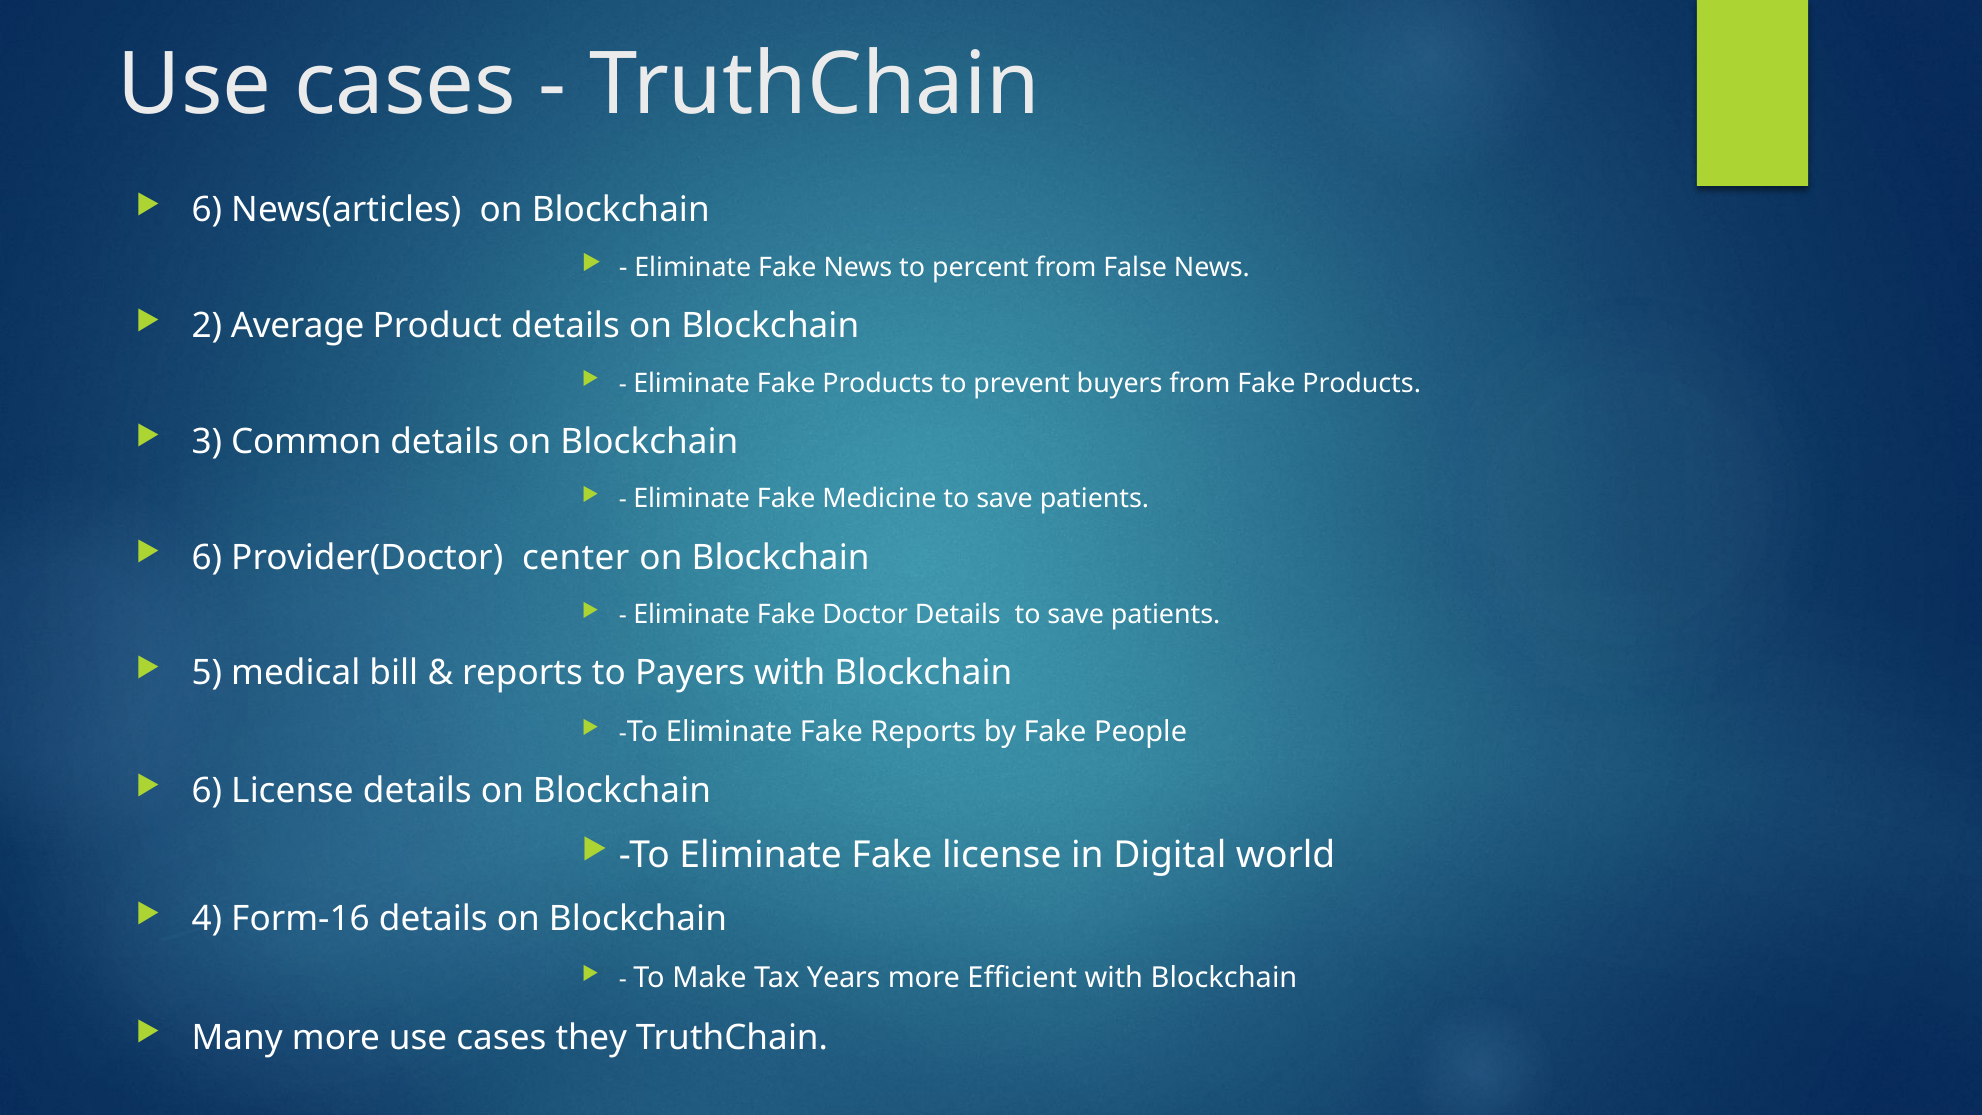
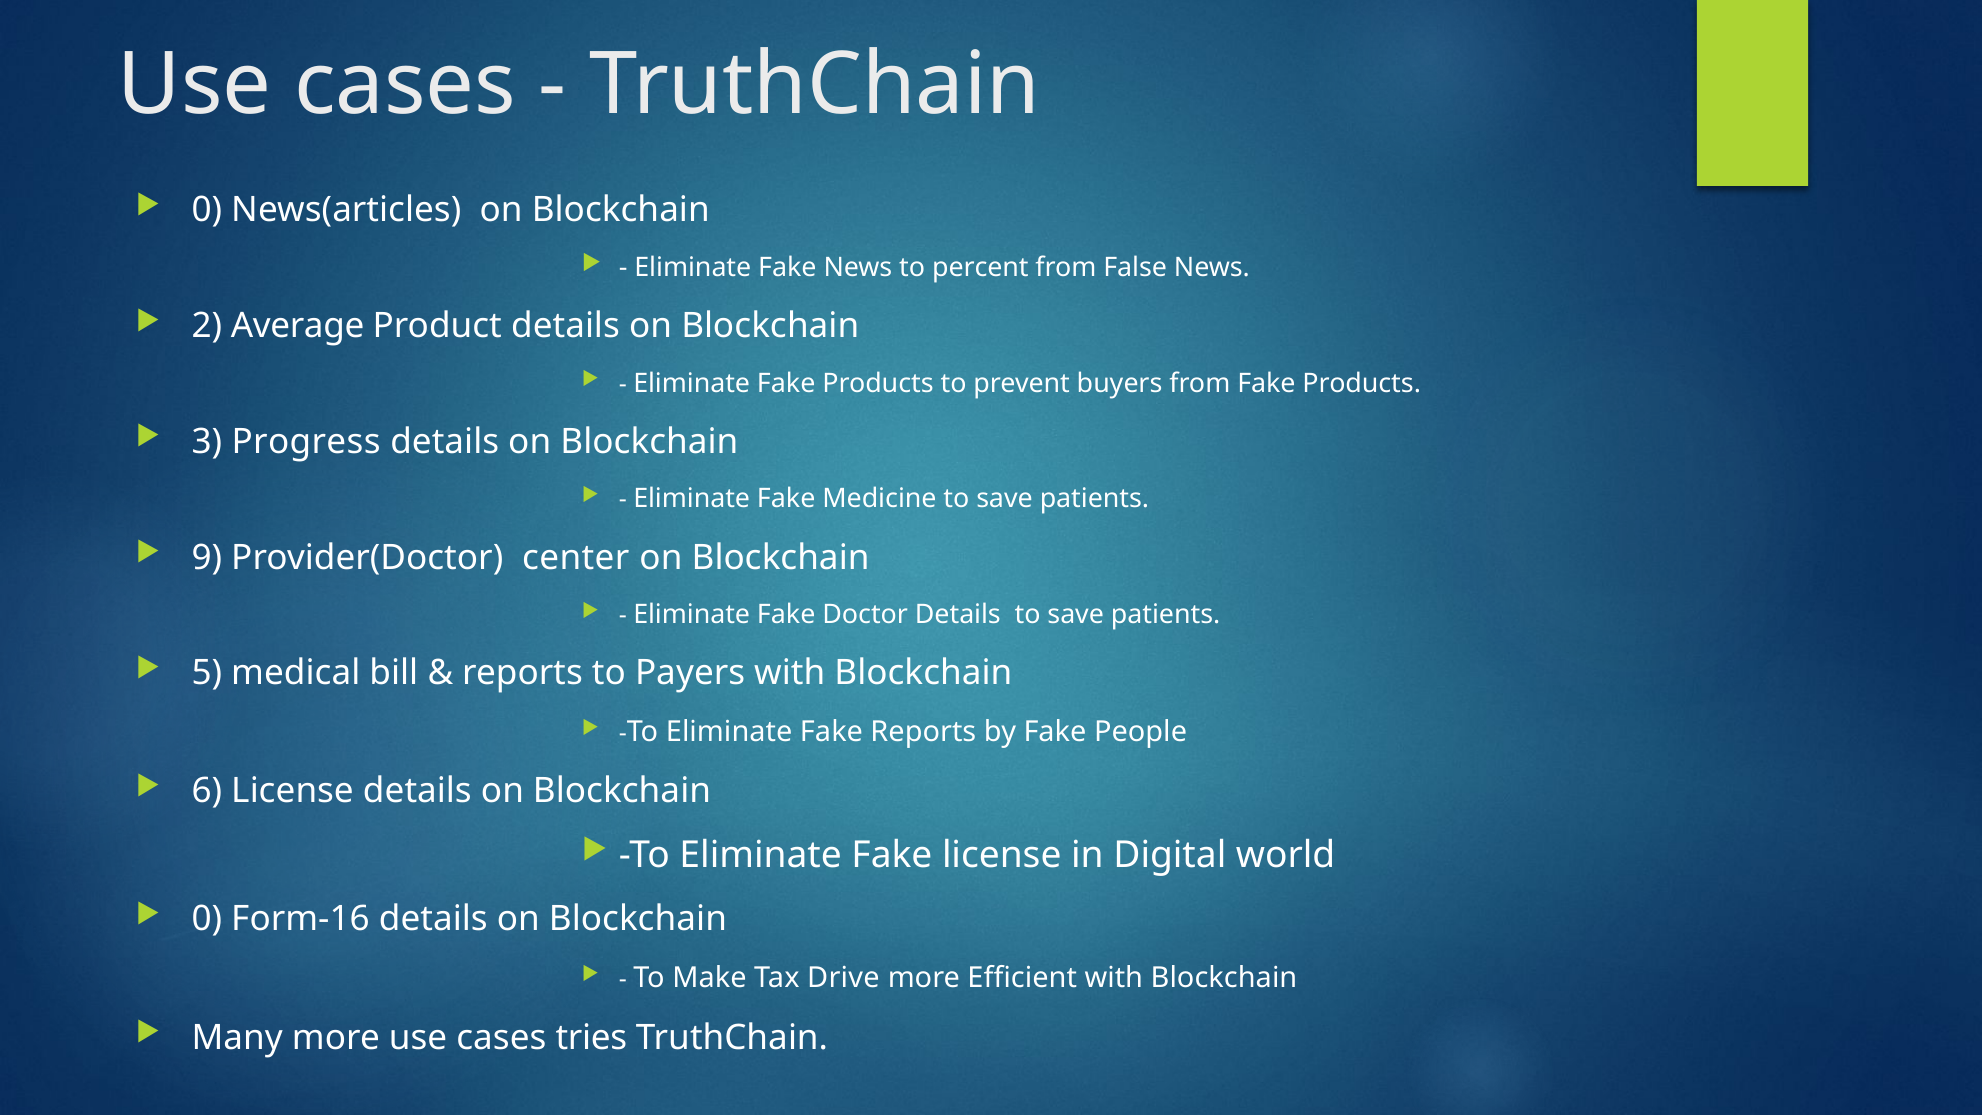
6: 6 -> 0 (207, 210)
Common: Common -> Progress (306, 442)
6: 6 -> 9 (207, 557)
4: 4 -> 0 (207, 919)
Years: Years -> Drive (843, 978)
they: they -> tries (591, 1037)
